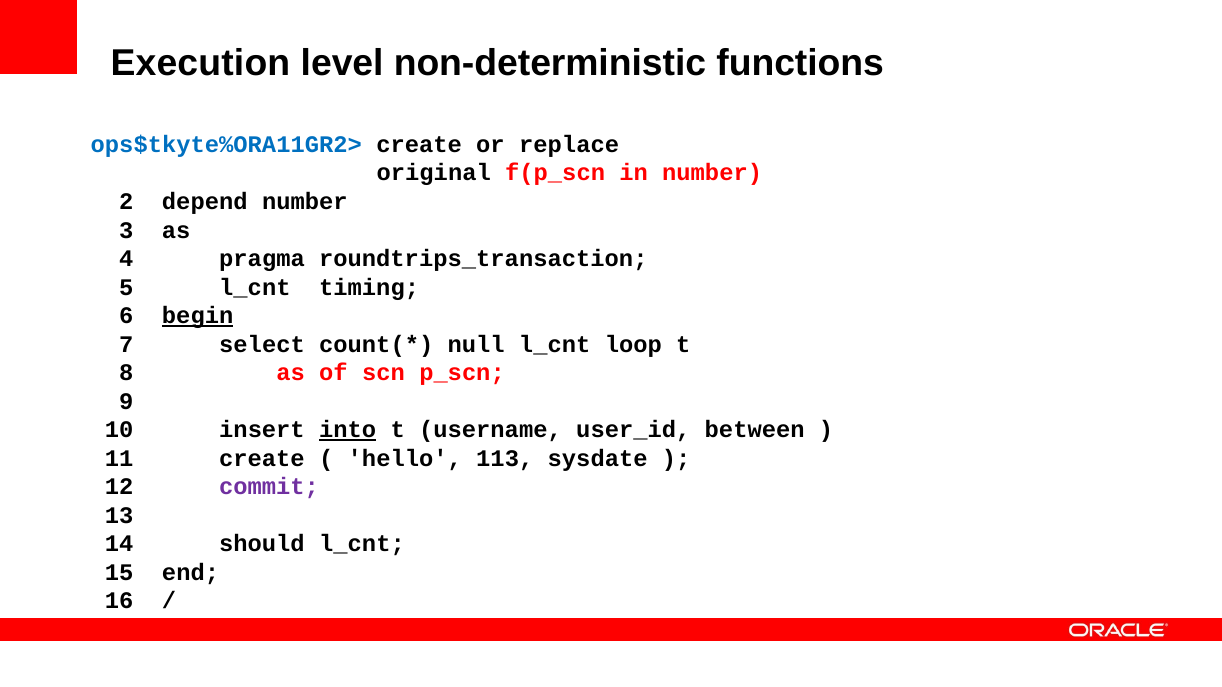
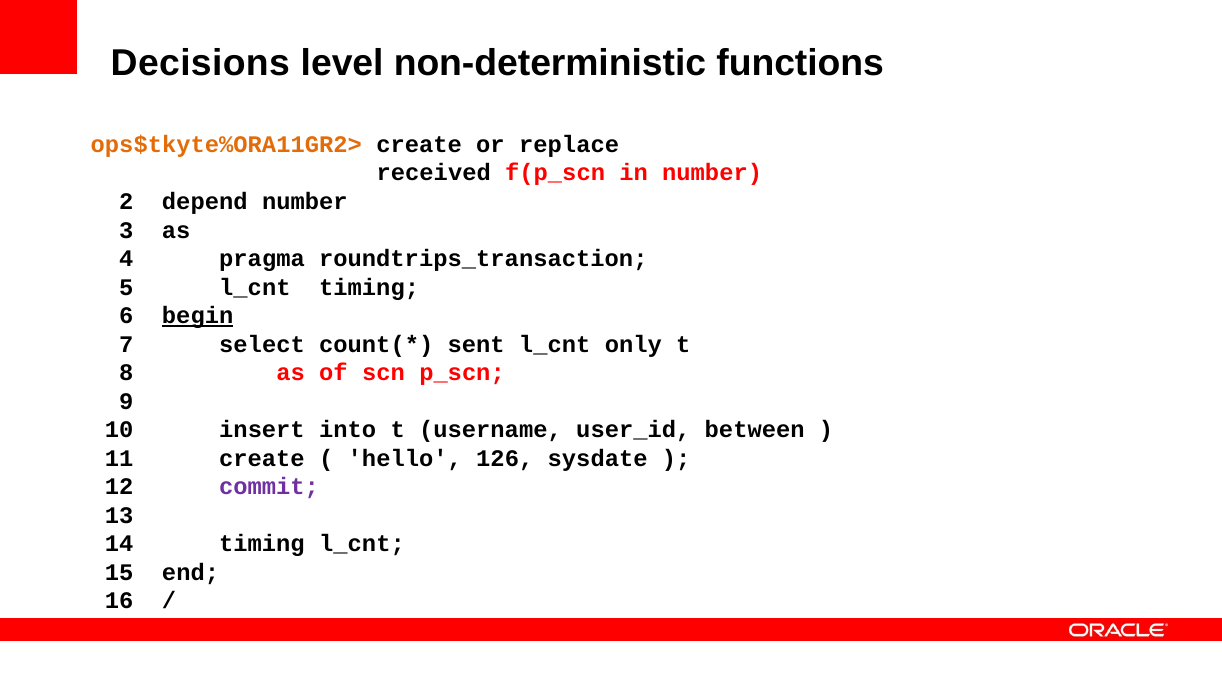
Execution: Execution -> Decisions (200, 64)
ops$tkyte%ORA11GR2> colour: blue -> orange (226, 145)
original: original -> received (434, 173)
null: null -> sent (476, 344)
loop: loop -> only (633, 344)
into underline: present -> none (348, 430)
113: 113 -> 126 (505, 459)
14 should: should -> timing (262, 544)
